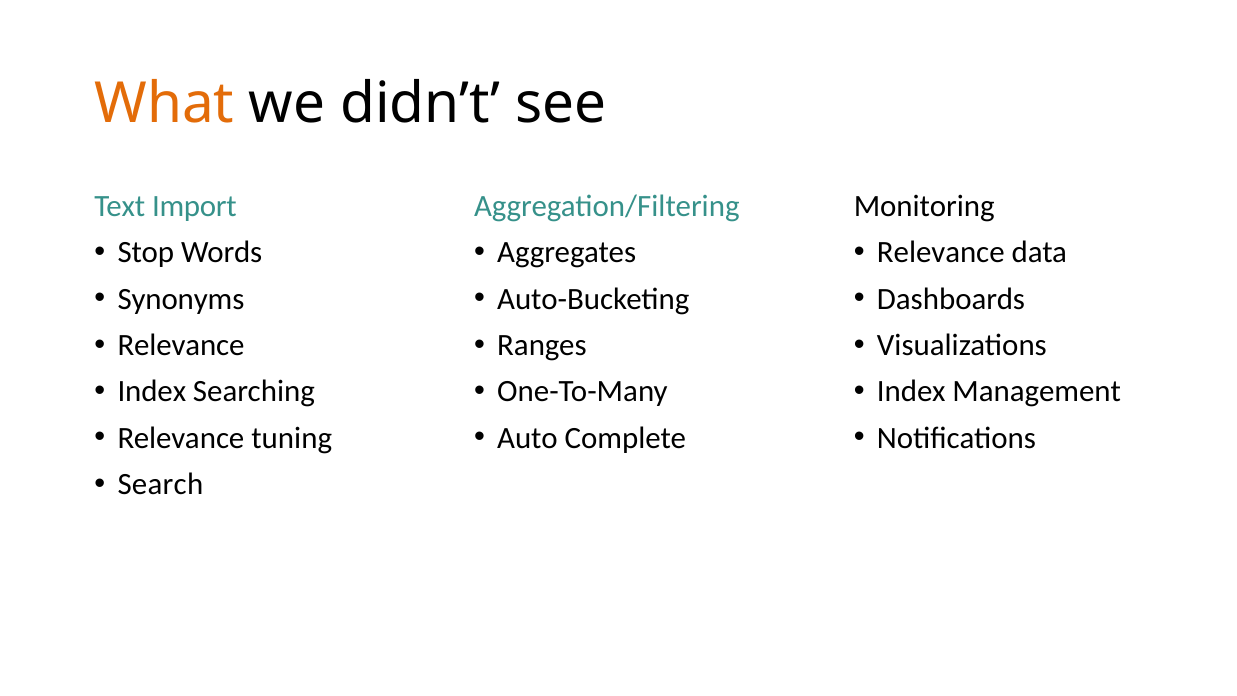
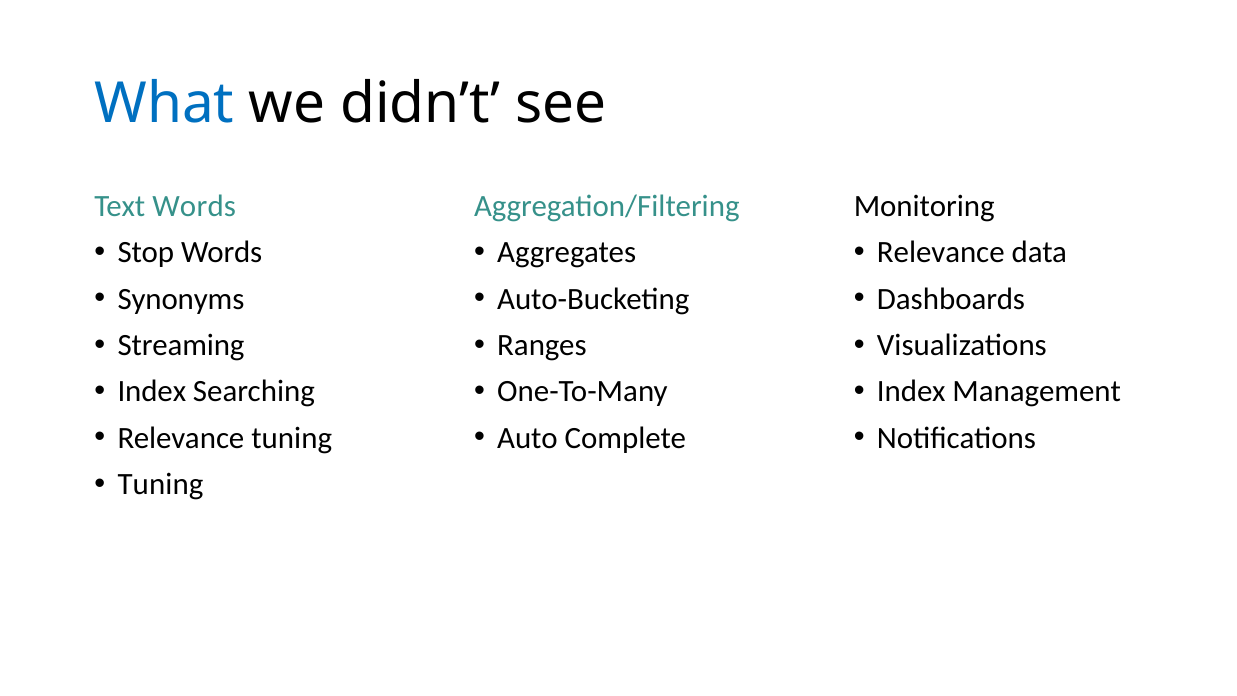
What colour: orange -> blue (164, 104)
Text Import: Import -> Words (194, 206)
Relevance: Relevance -> Streaming (181, 345)
Search: Search -> Tuning (160, 484)
